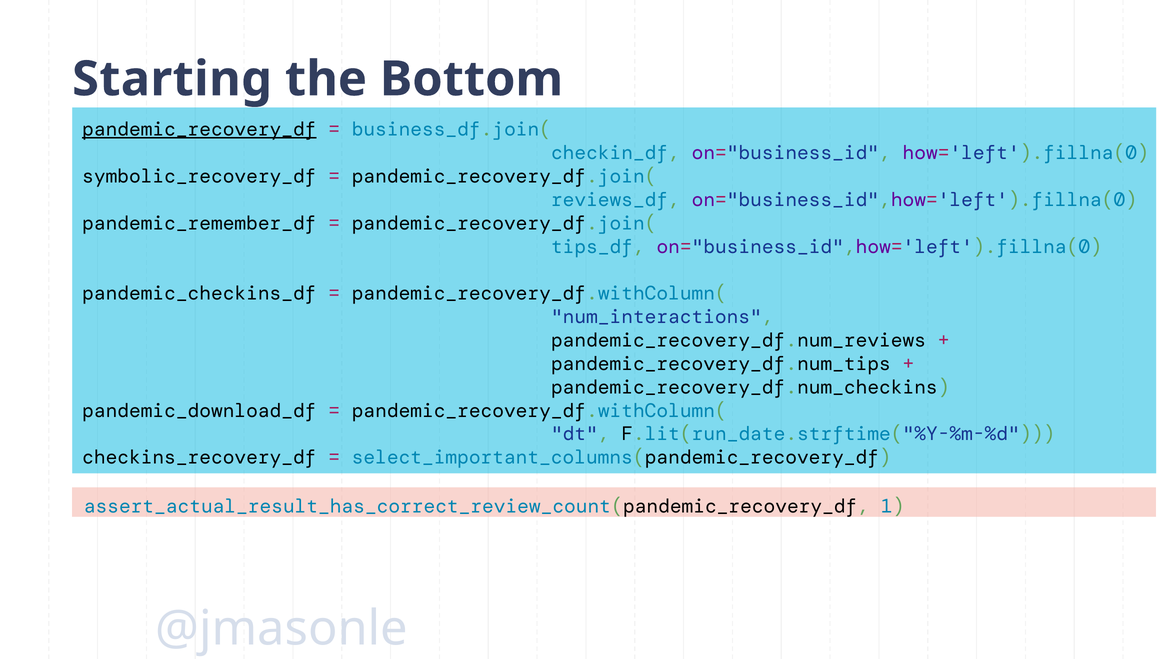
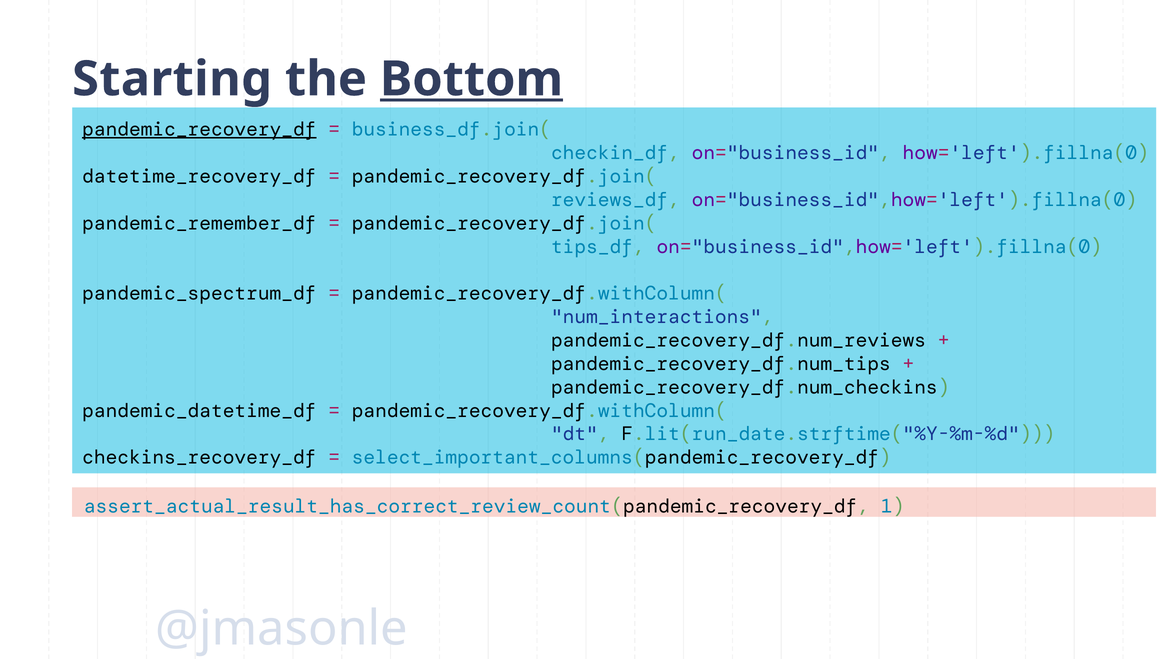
Bottom underline: none -> present (471, 79)
symbolic_recovery_df: symbolic_recovery_df -> datetime_recovery_df (199, 176)
pandemic_checkins_df: pandemic_checkins_df -> pandemic_spectrum_df (199, 294)
pandemic_download_df: pandemic_download_df -> pandemic_datetime_df (199, 411)
